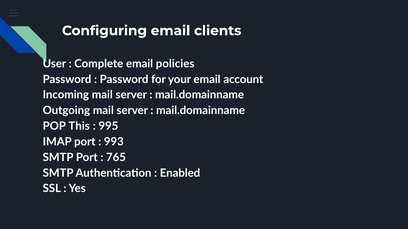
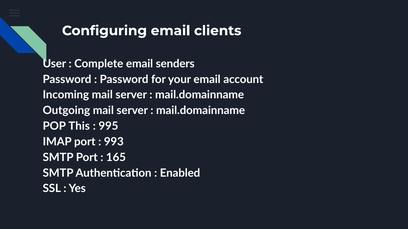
policies: policies -> senders (175, 64)
765: 765 -> 165 (116, 158)
